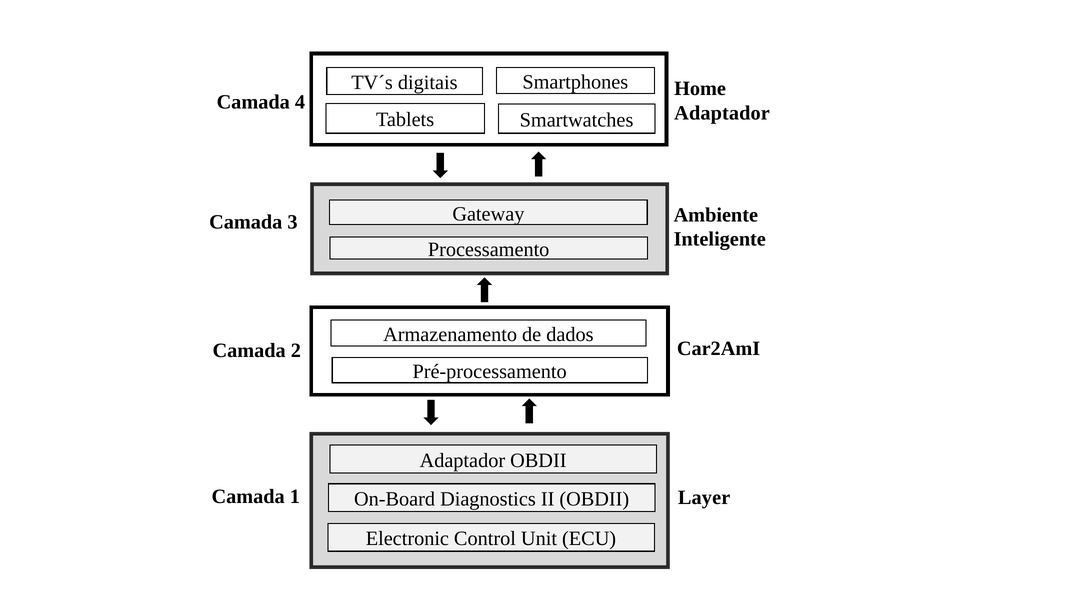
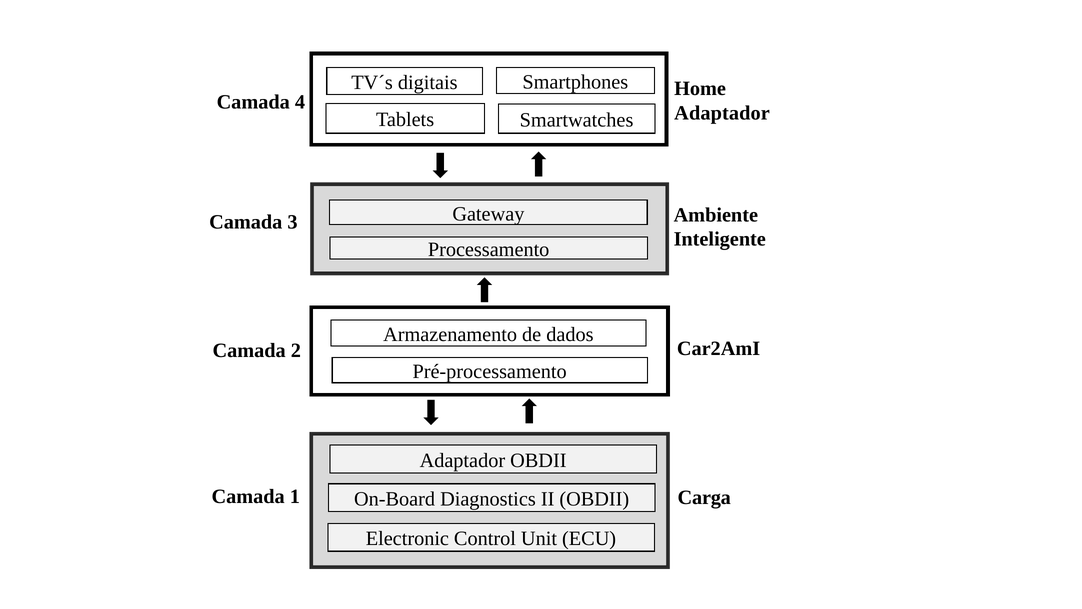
Layer: Layer -> Carga (704, 497)
